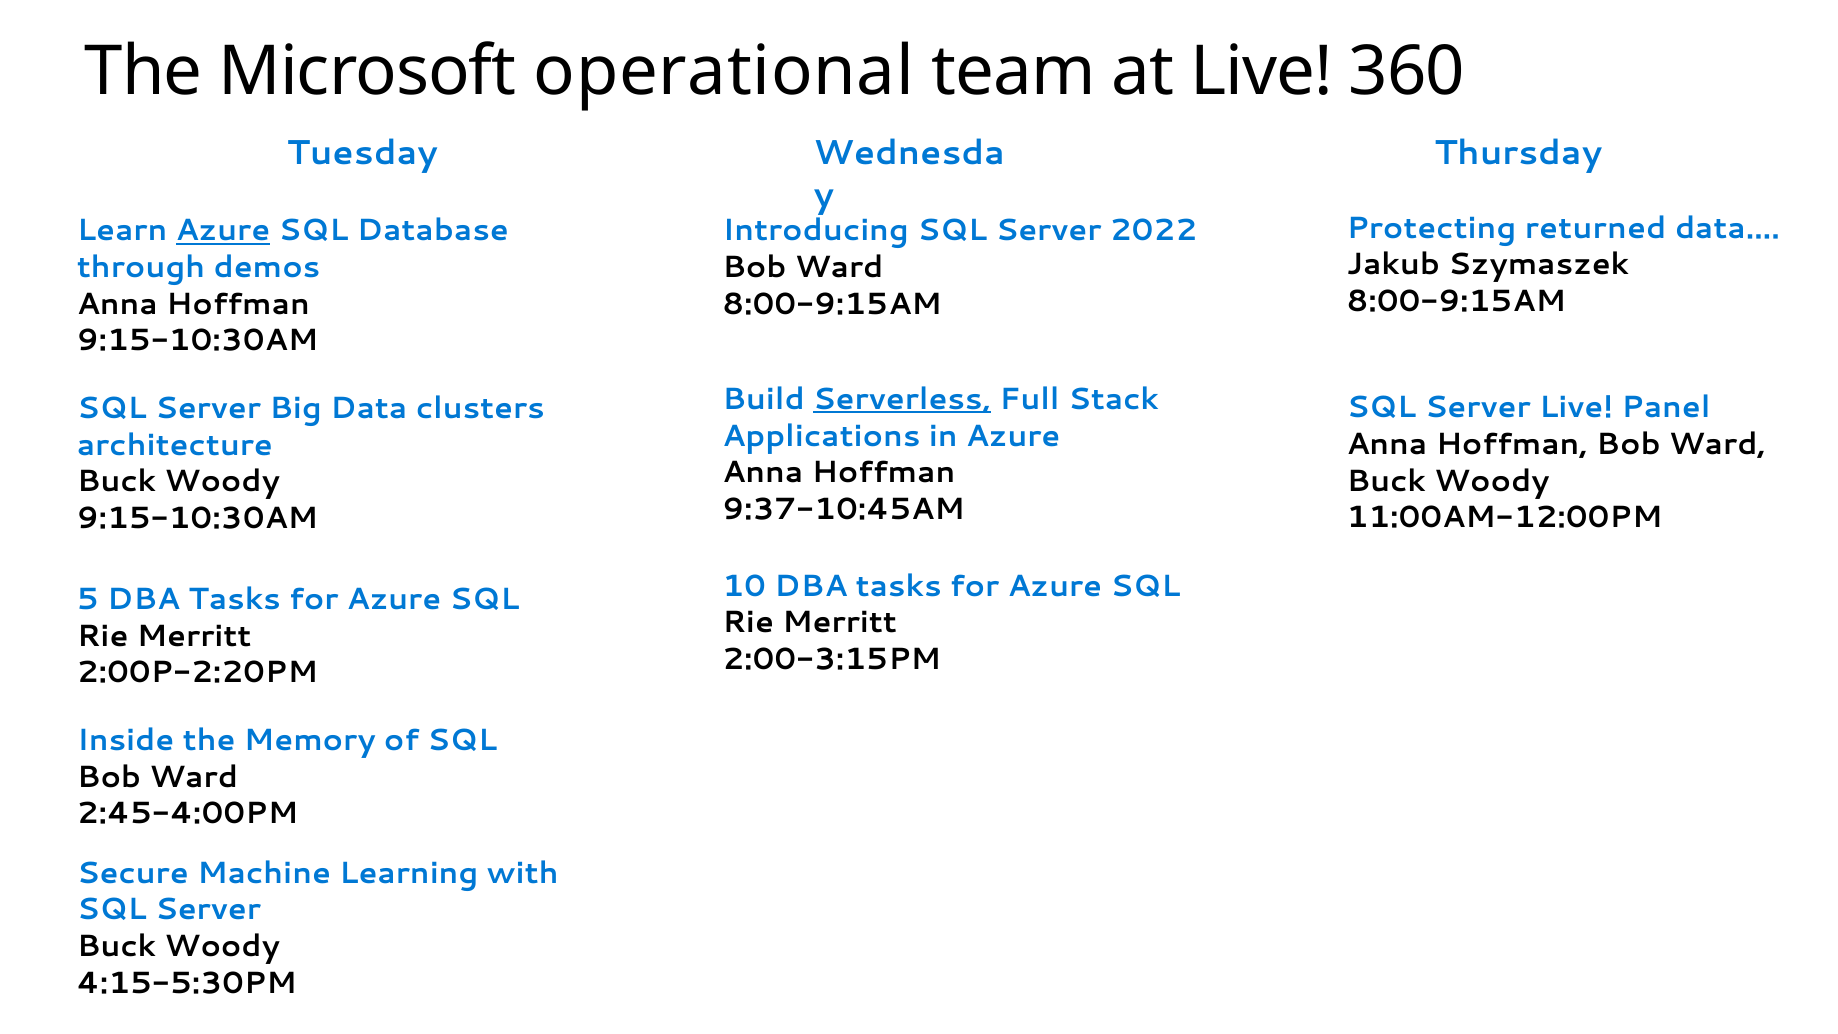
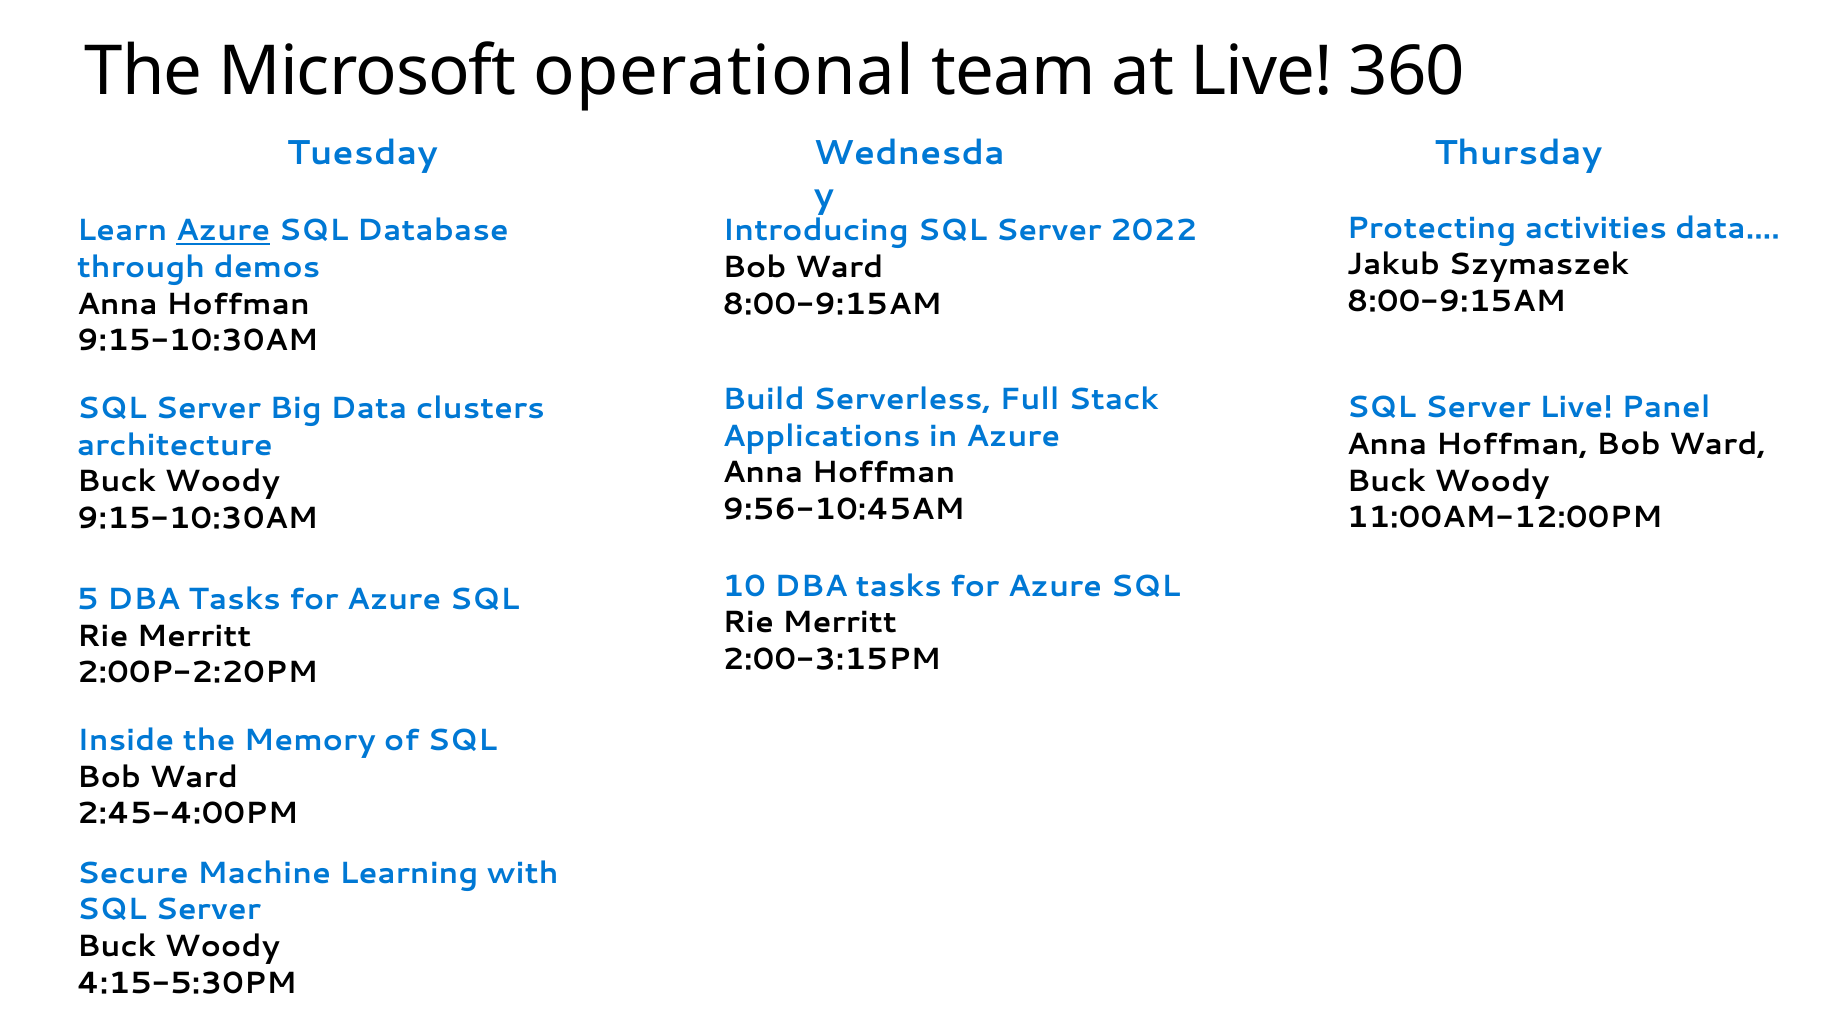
returned: returned -> activities (1596, 228)
Serverless underline: present -> none (902, 399)
9:37-10:45AM: 9:37-10:45AM -> 9:56-10:45AM (844, 509)
